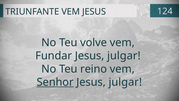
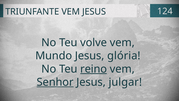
Fundar: Fundar -> Mundo (54, 56)
julgar: julgar -> glória (124, 56)
reino underline: none -> present (94, 69)
